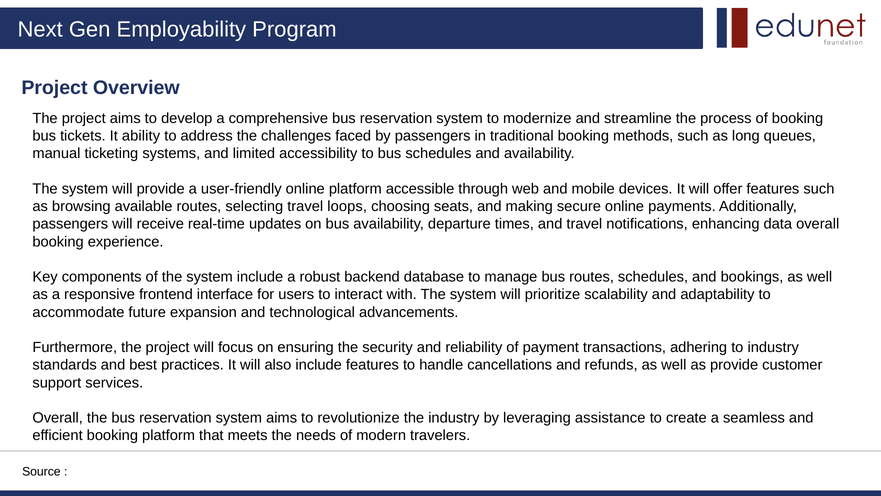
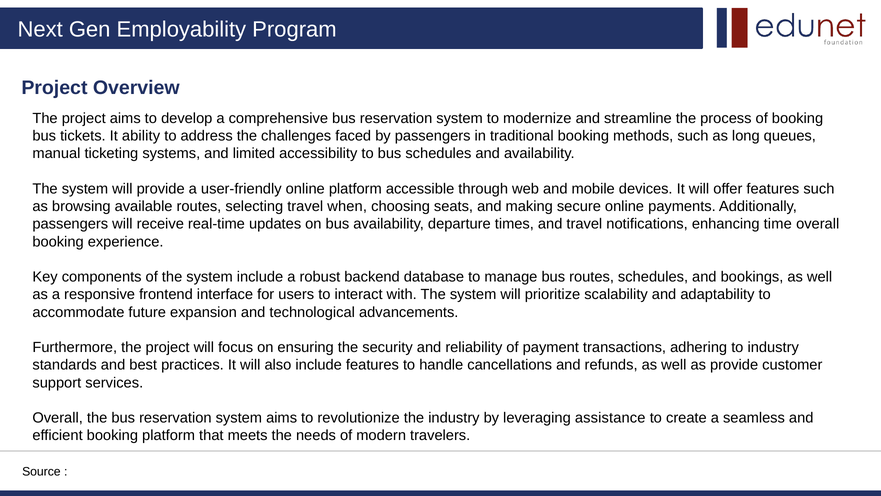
loops: loops -> when (347, 206)
data: data -> time (778, 224)
